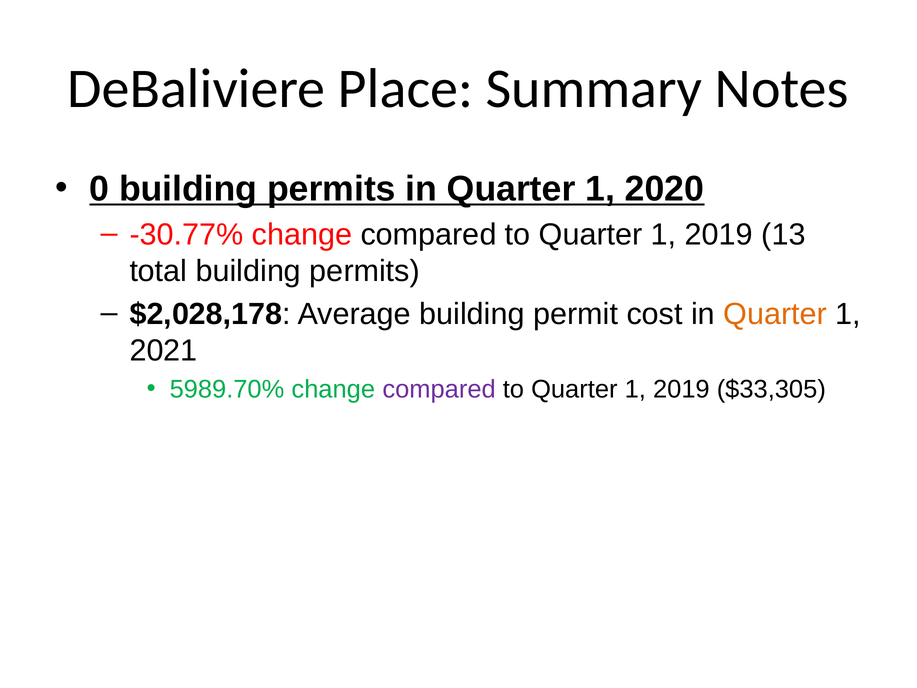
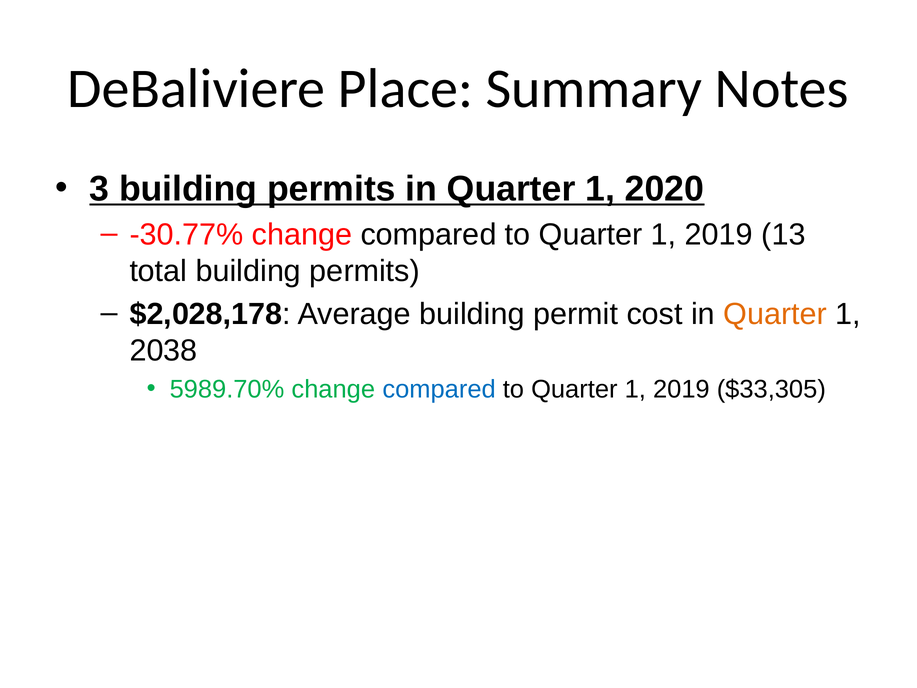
0: 0 -> 3 (99, 189)
2021: 2021 -> 2038 (164, 351)
compared colour: purple -> blue (439, 389)
